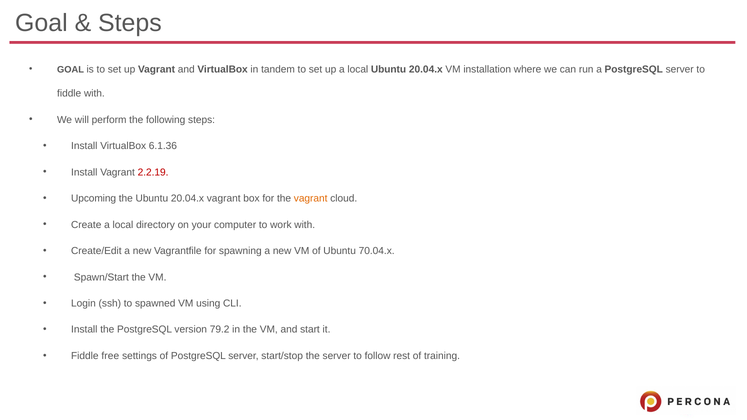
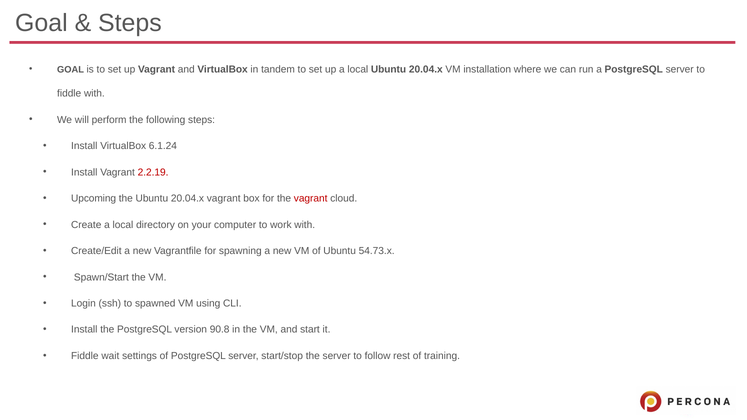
6.1.36: 6.1.36 -> 6.1.24 (163, 146)
vagrant colour: orange -> red (311, 199)
70.04.x: 70.04.x -> 54.73.x (377, 251)
79.2: 79.2 -> 90.8 (220, 330)
free: free -> wait (110, 356)
